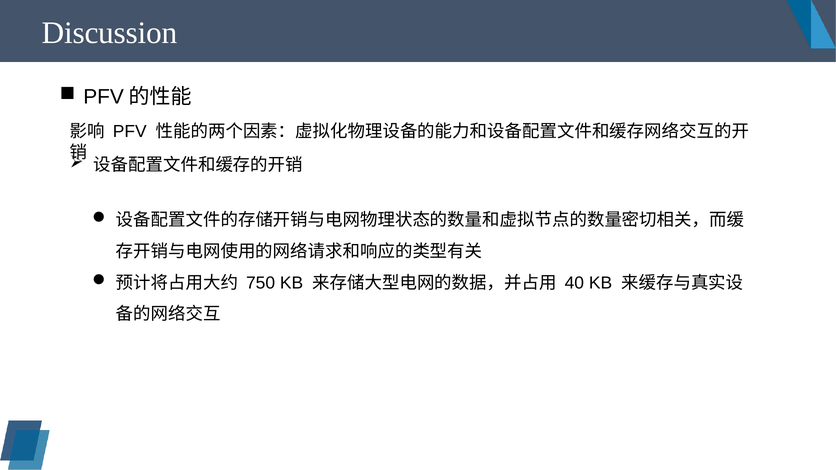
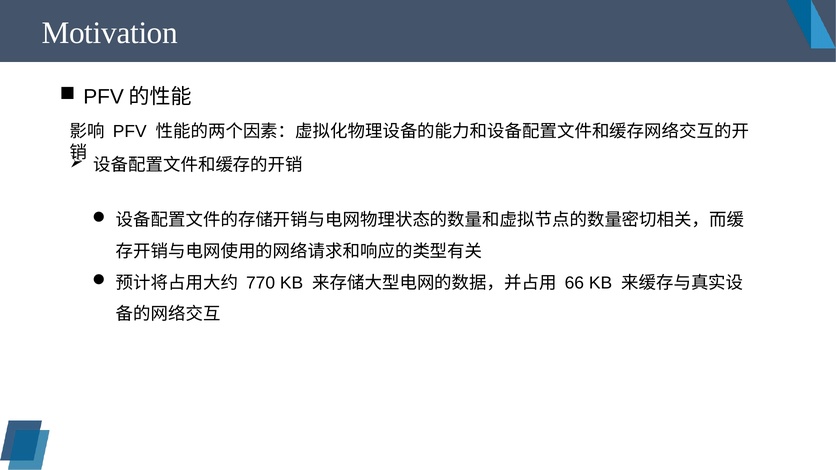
Discussion: Discussion -> Motivation (110, 33)
750: 750 -> 770 (261, 283)
40: 40 -> 66 (574, 283)
